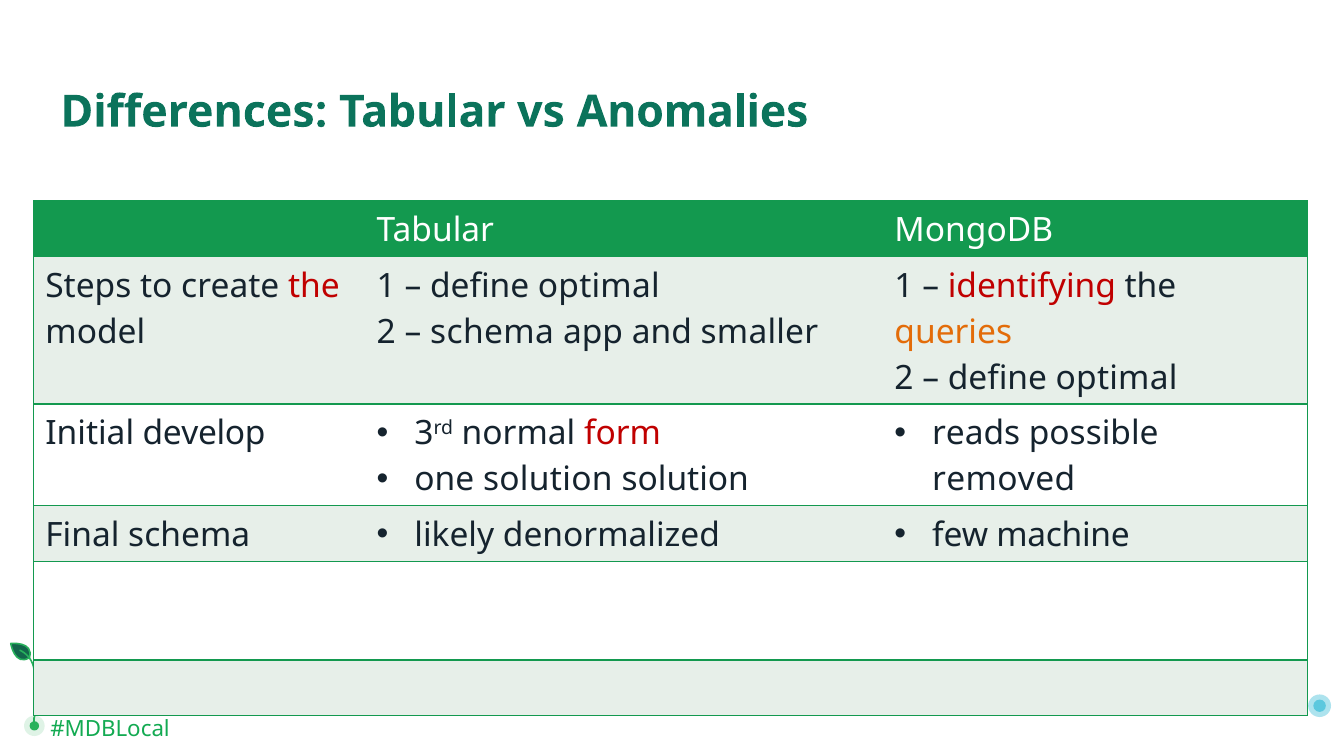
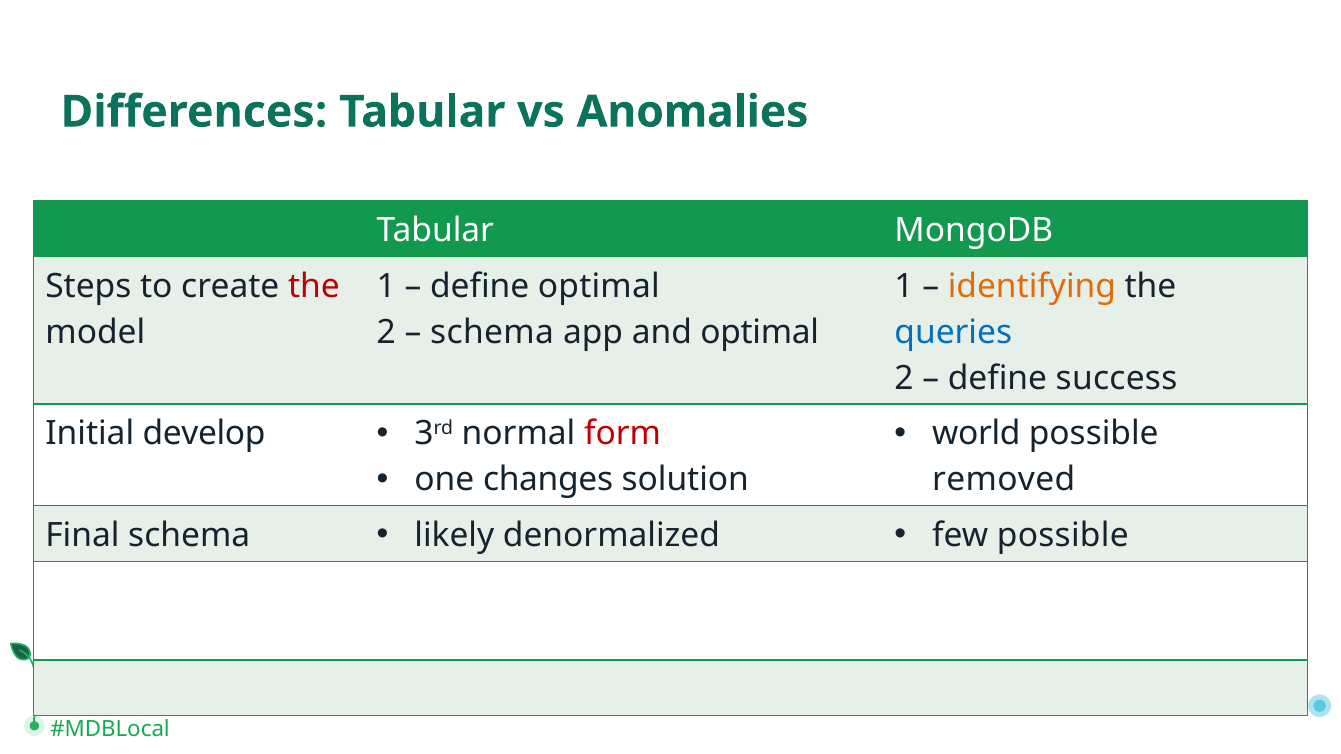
identifying colour: red -> orange (1032, 287)
and smaller: smaller -> optimal (760, 332)
queries colour: orange -> blue (953, 332)
optimal: optimal -> success (1117, 378)
reads: reads -> world (976, 434)
one solution: solution -> changes (548, 480)
few machine: machine -> possible (1063, 535)
